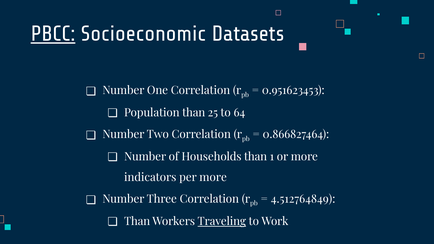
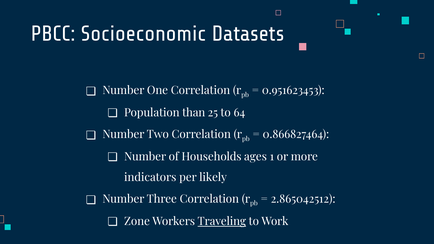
PBCC underline: present -> none (53, 34)
Households than: than -> ages (255, 157)
per more: more -> likely (213, 178)
4.512764849: 4.512764849 -> 2.865042512 (303, 199)
Than: Than -> Zone (137, 222)
